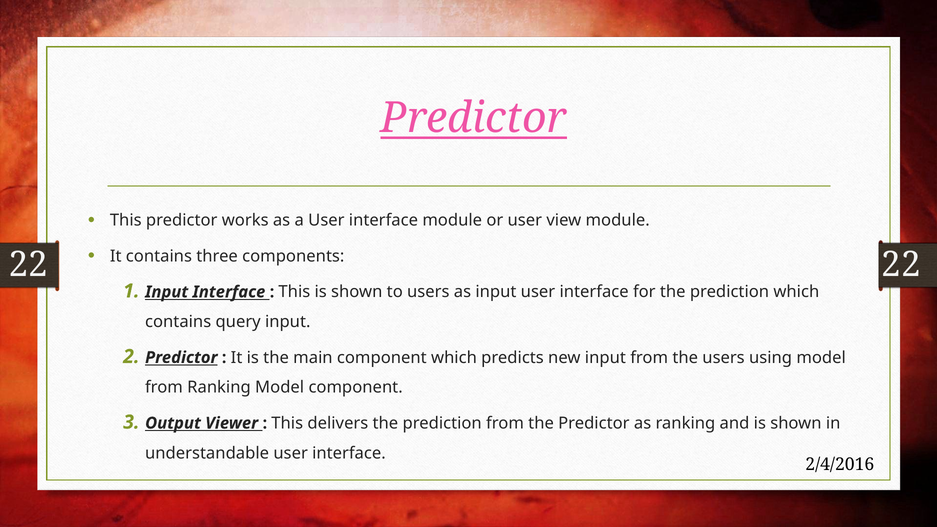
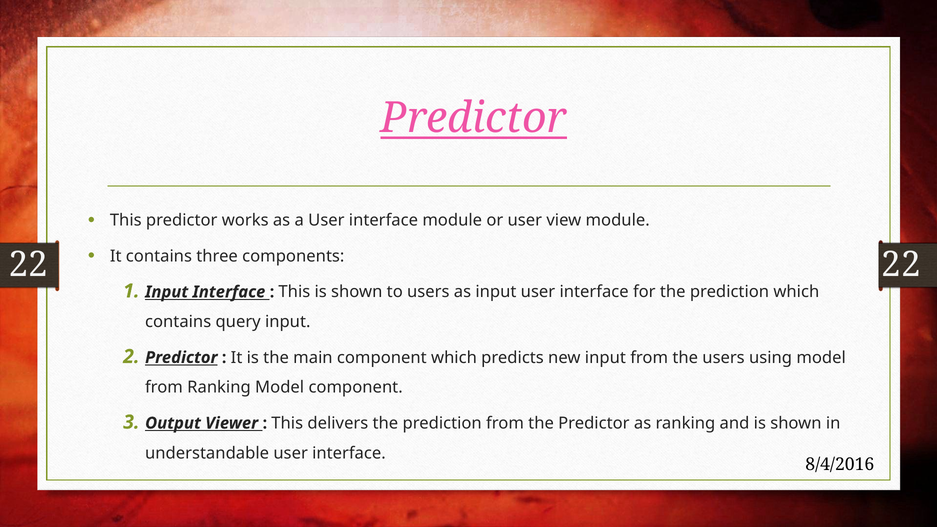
2/4/2016: 2/4/2016 -> 8/4/2016 (840, 465)
